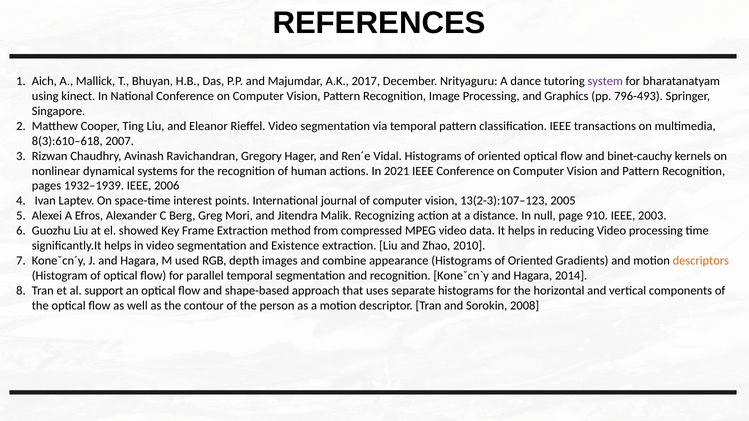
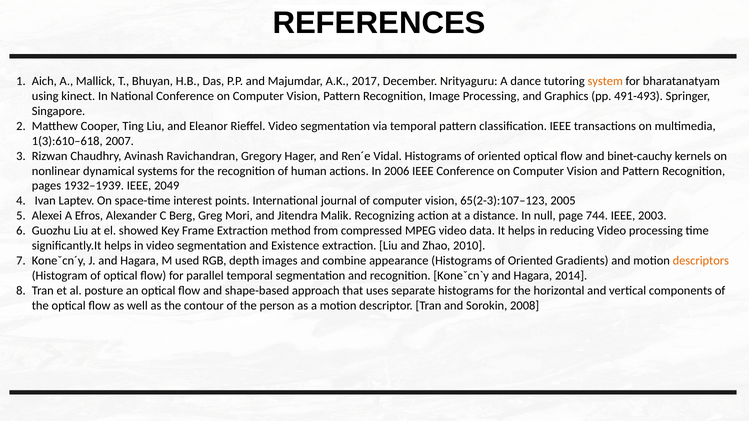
system colour: purple -> orange (605, 81)
796-493: 796-493 -> 491-493 (639, 96)
8(3):610–618: 8(3):610–618 -> 1(3):610–618 (67, 141)
2021: 2021 -> 2006 (397, 171)
2006: 2006 -> 2049 (167, 186)
13(2-3):107–123: 13(2-3):107–123 -> 65(2-3):107–123 (504, 201)
910: 910 -> 744 (597, 216)
support: support -> posture (104, 291)
